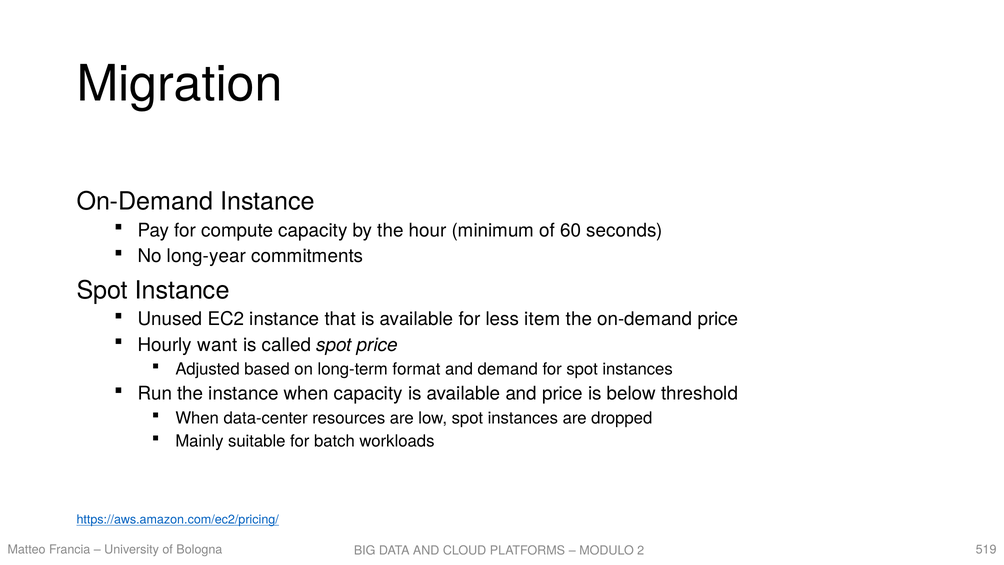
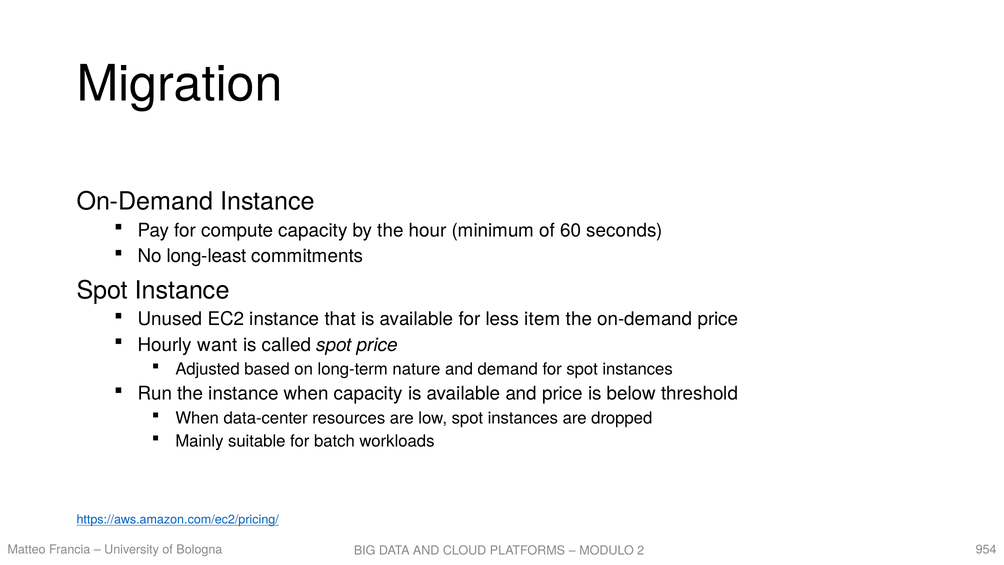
long-year: long-year -> long-least (207, 256)
format: format -> nature (416, 369)
519: 519 -> 954 (986, 549)
